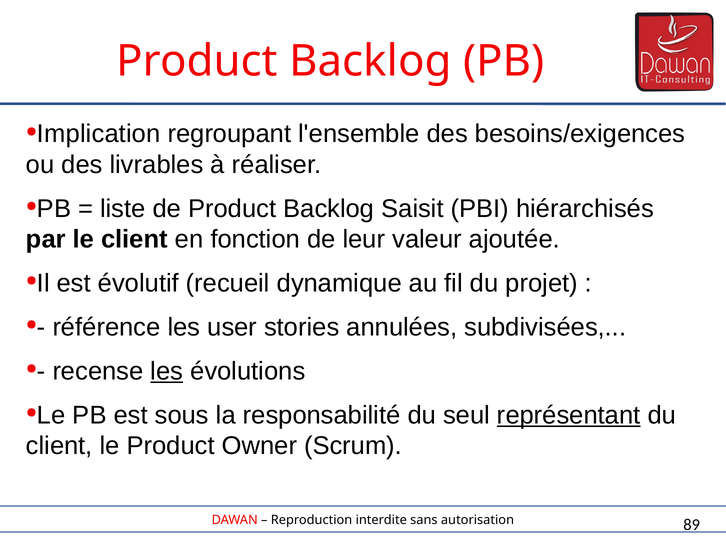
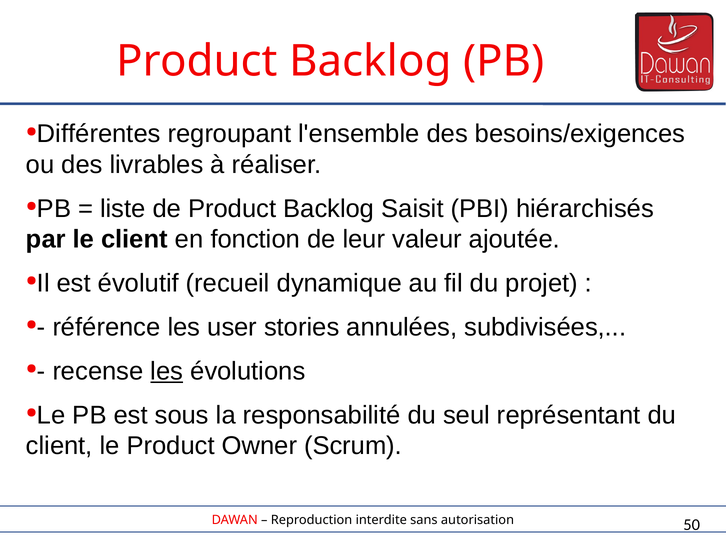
Implication: Implication -> Différentes (99, 134)
représentant underline: present -> none (569, 415)
89: 89 -> 50 (692, 524)
